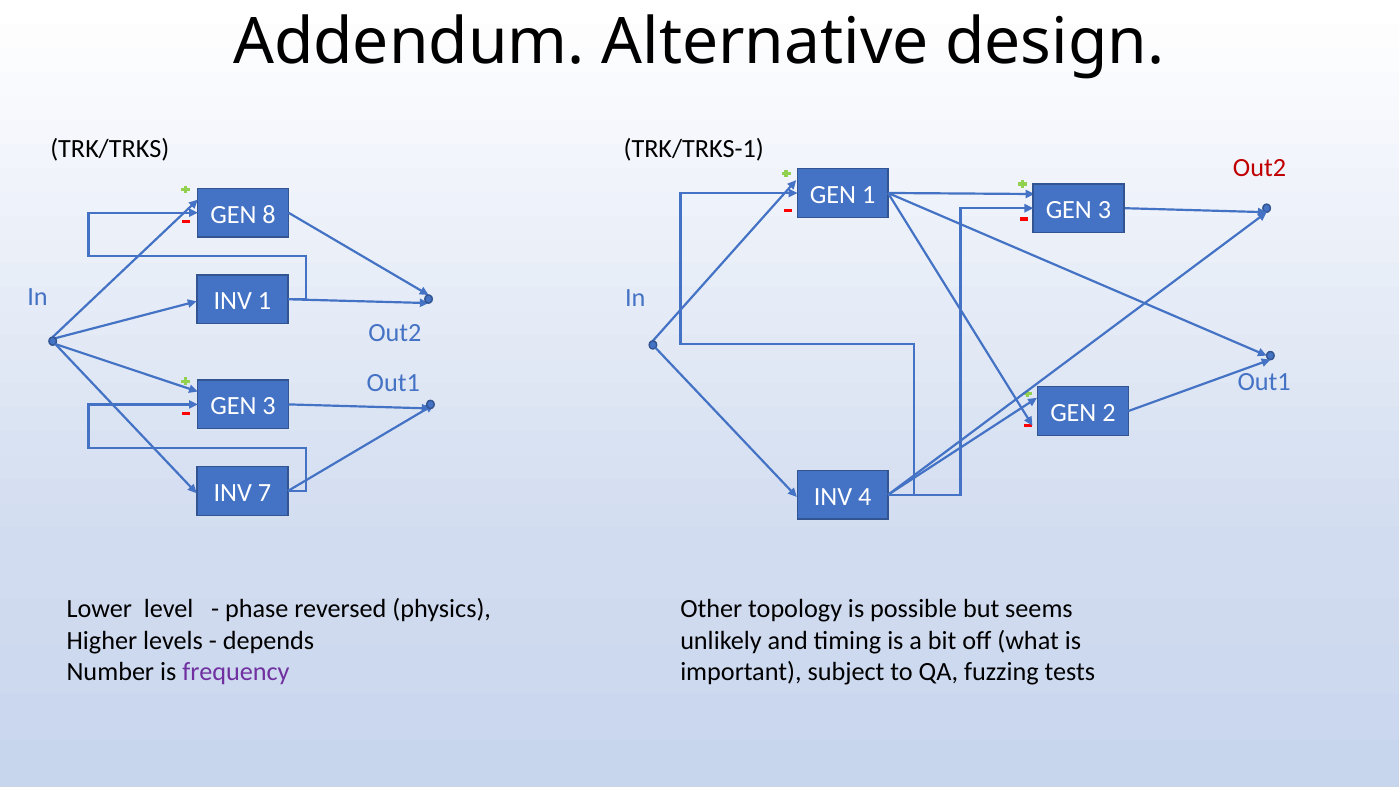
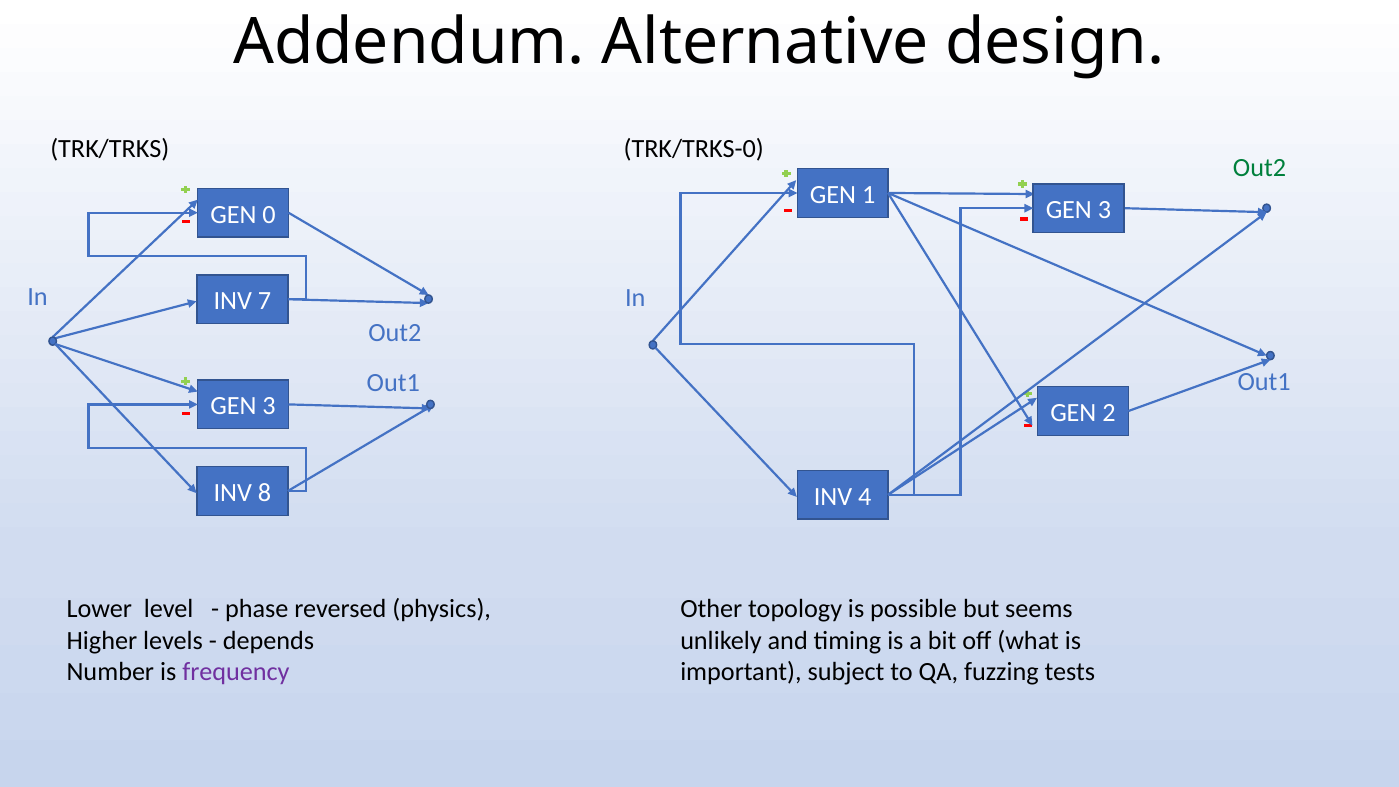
TRK/TRKS-1: TRK/TRKS-1 -> TRK/TRKS-0 (694, 149)
Out2 colour: red -> green (1260, 168)
8: 8 -> 0 (269, 214)
INV 1: 1 -> 7 (265, 301)
7: 7 -> 8 (265, 493)
